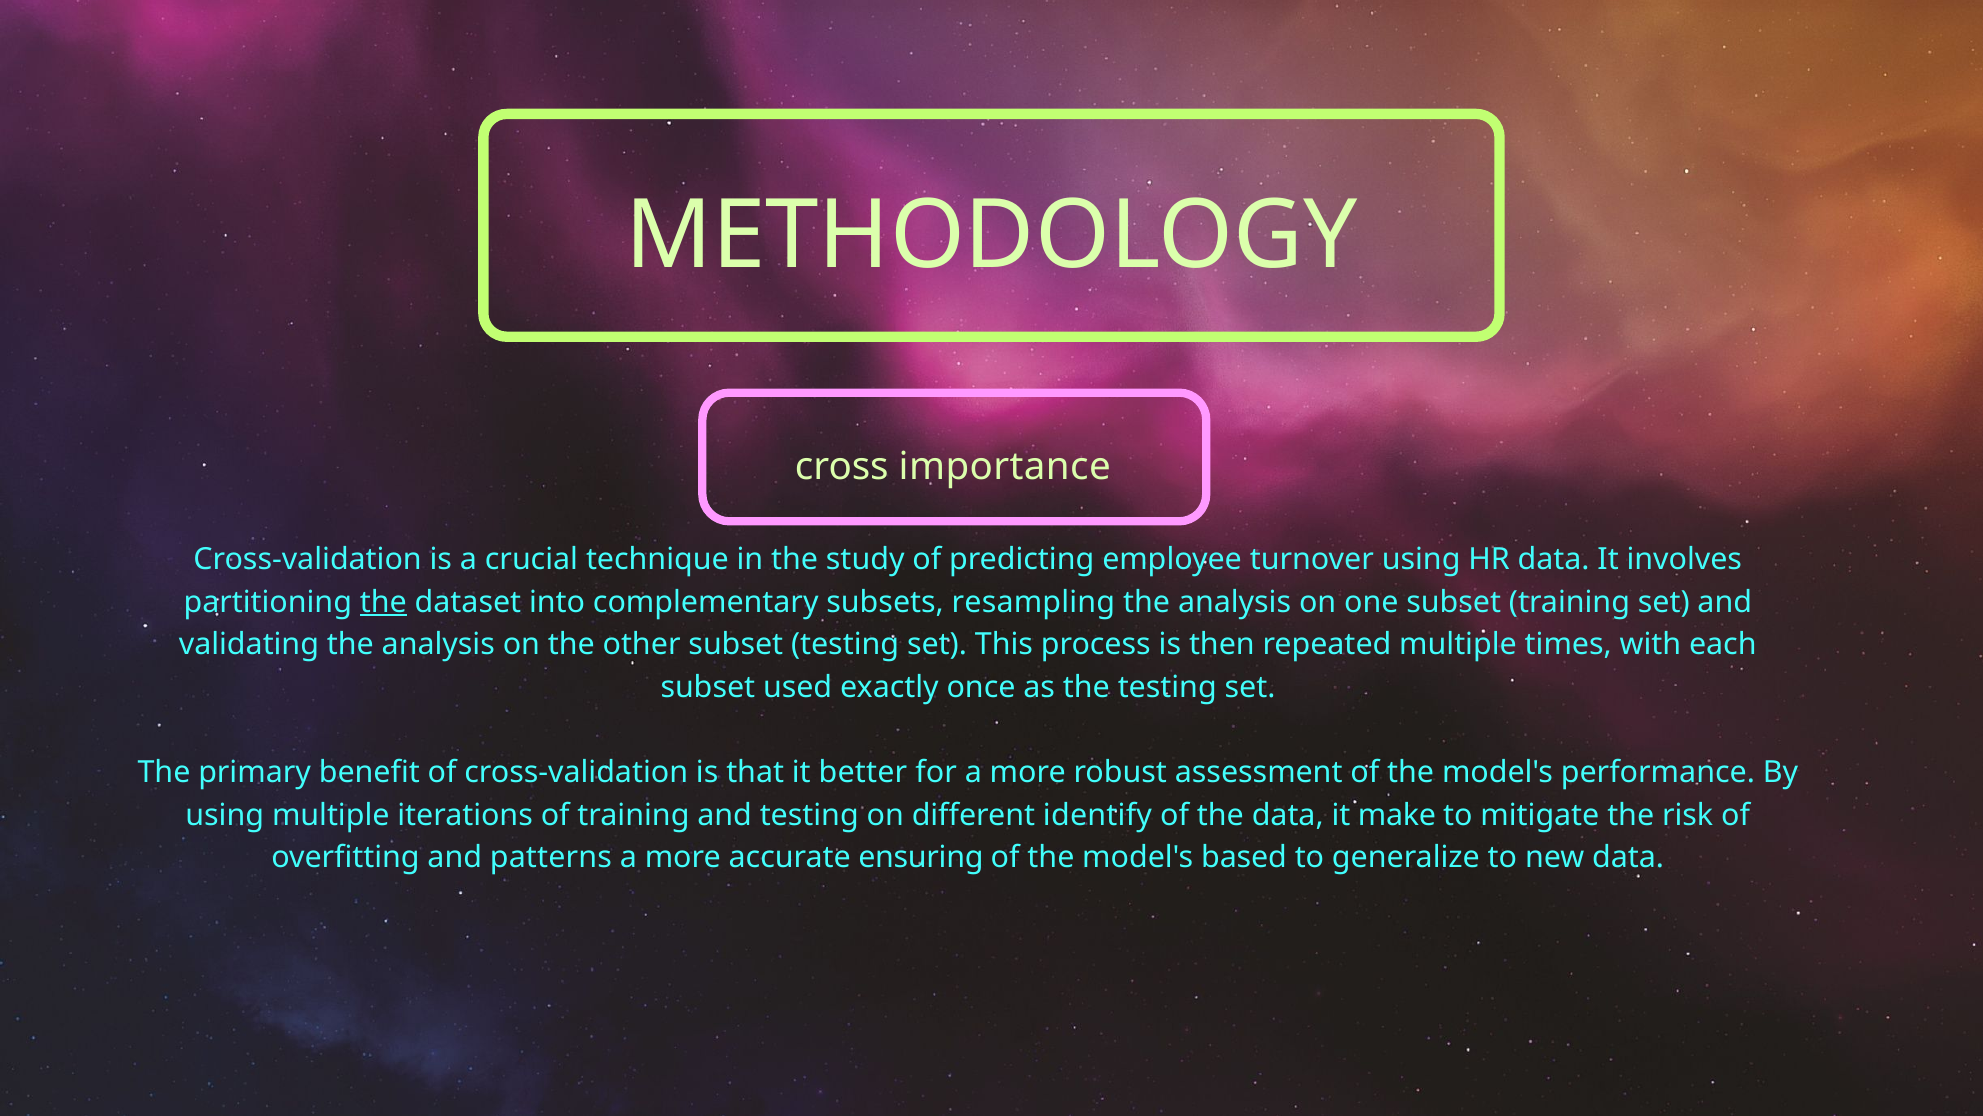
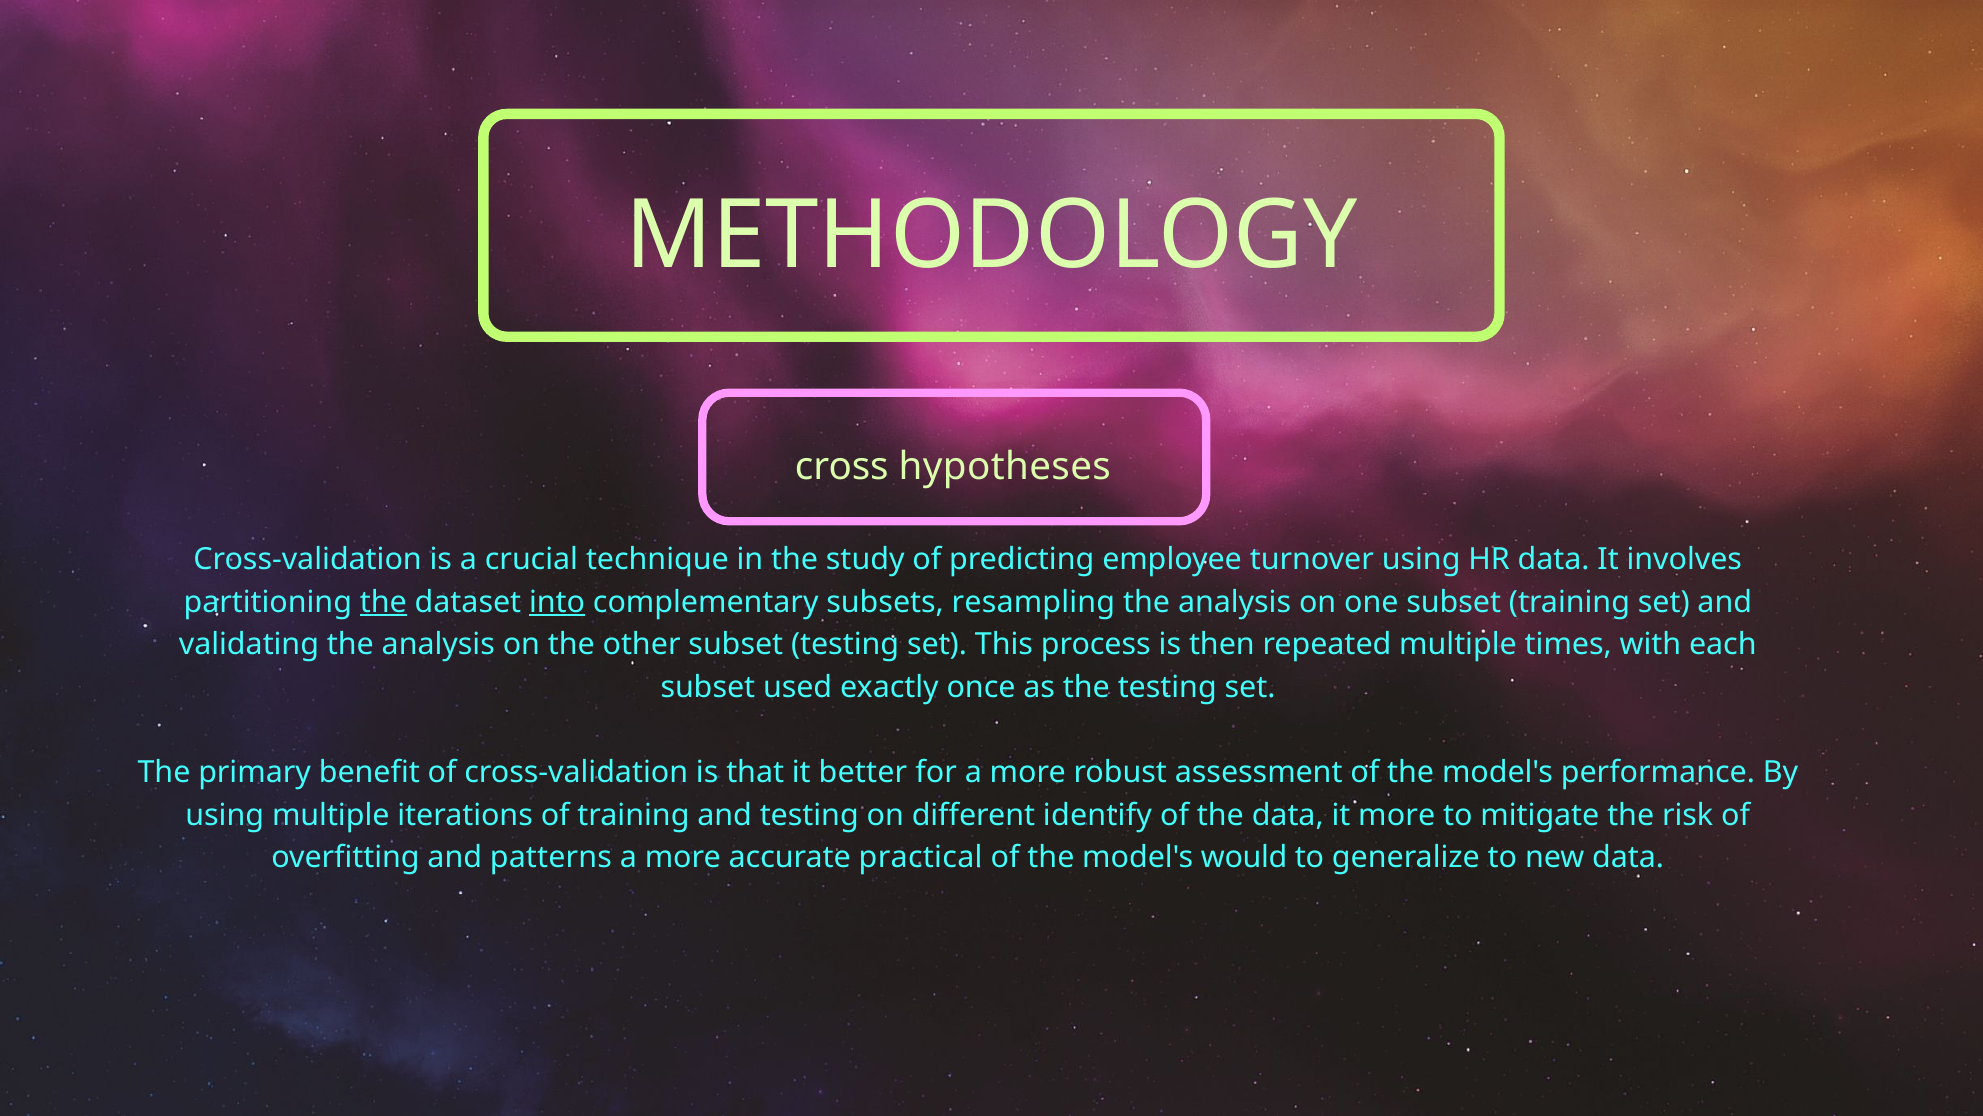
importance: importance -> hypotheses (1005, 466)
into underline: none -> present (557, 602)
it make: make -> more (1397, 815)
ensuring: ensuring -> practical (921, 857)
based: based -> would (1244, 857)
